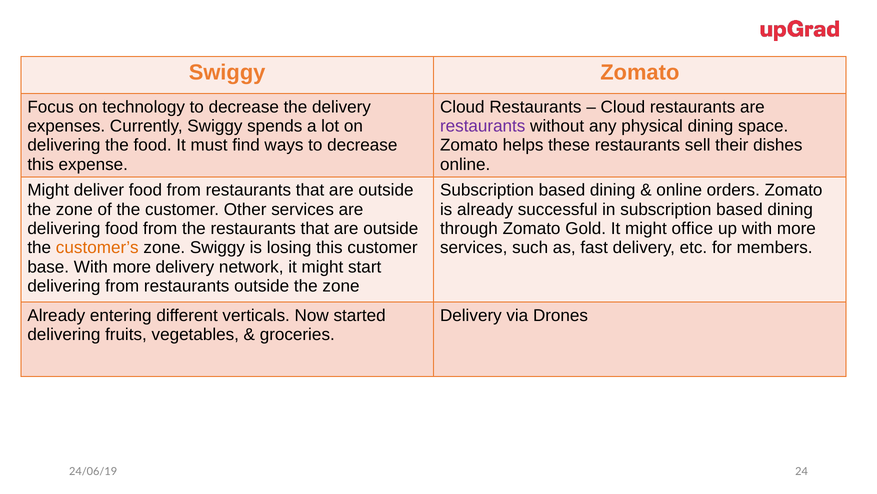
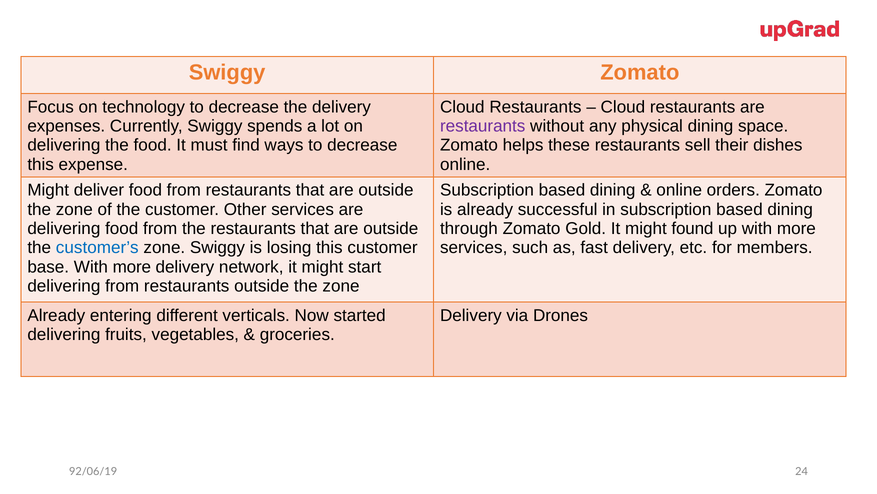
office: office -> found (692, 228)
customer’s colour: orange -> blue (97, 247)
24/06/19: 24/06/19 -> 92/06/19 (93, 471)
